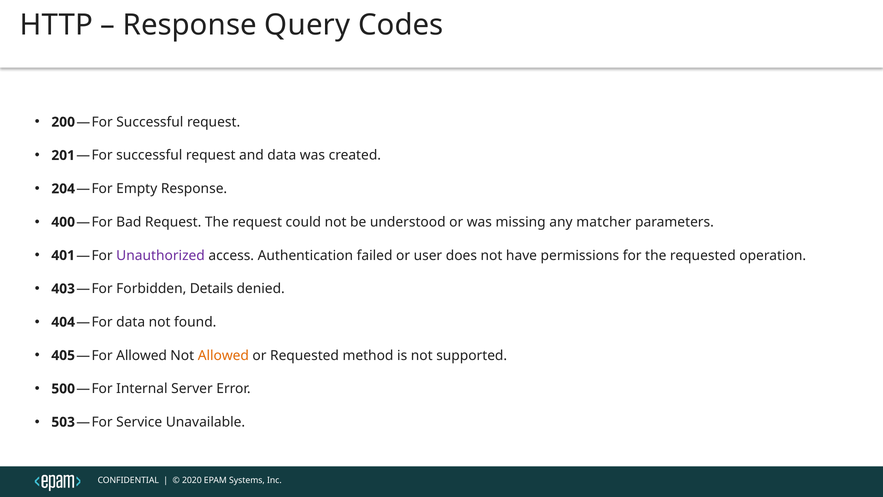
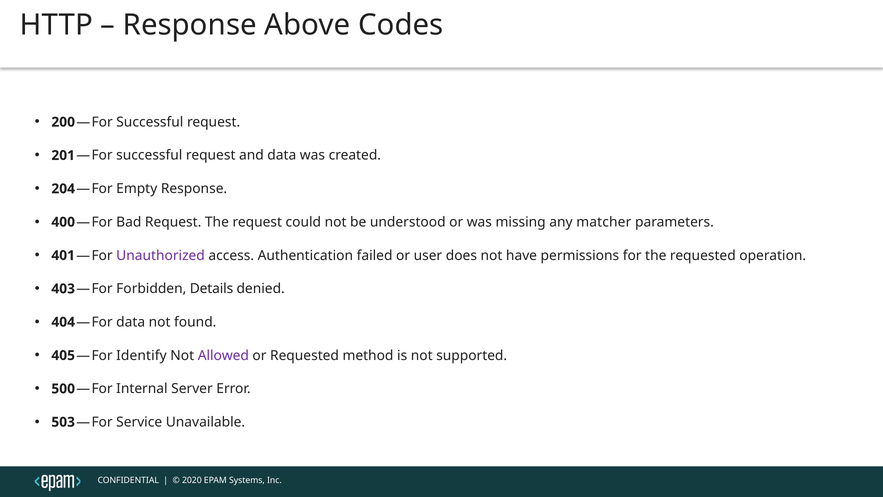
Query: Query -> Above (307, 25)
For Allowed: Allowed -> Identify (141, 355)
Allowed colour: orange -> purple (223, 355)
